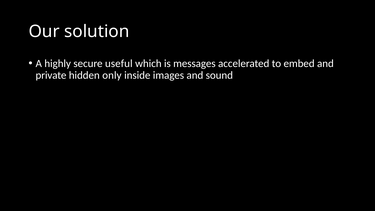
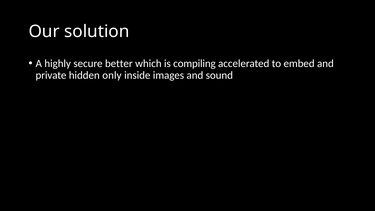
useful: useful -> better (119, 63)
messages: messages -> compiling (194, 63)
